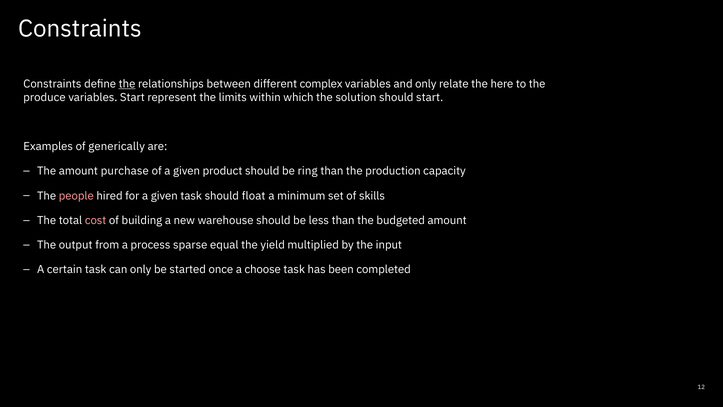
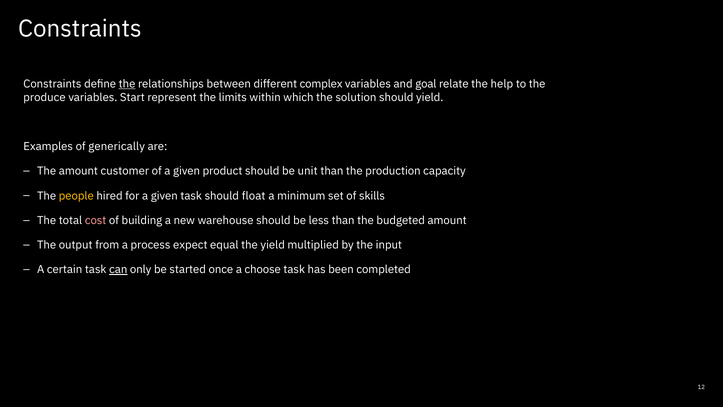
and only: only -> goal (426, 84)
here: here -> help (502, 84)
should start: start -> yield (430, 97)
purchase: purchase -> customer (125, 171)
ring: ring -> unit (308, 171)
people colour: pink -> yellow (76, 196)
sparse: sparse -> expect (190, 245)
can underline: none -> present (118, 269)
